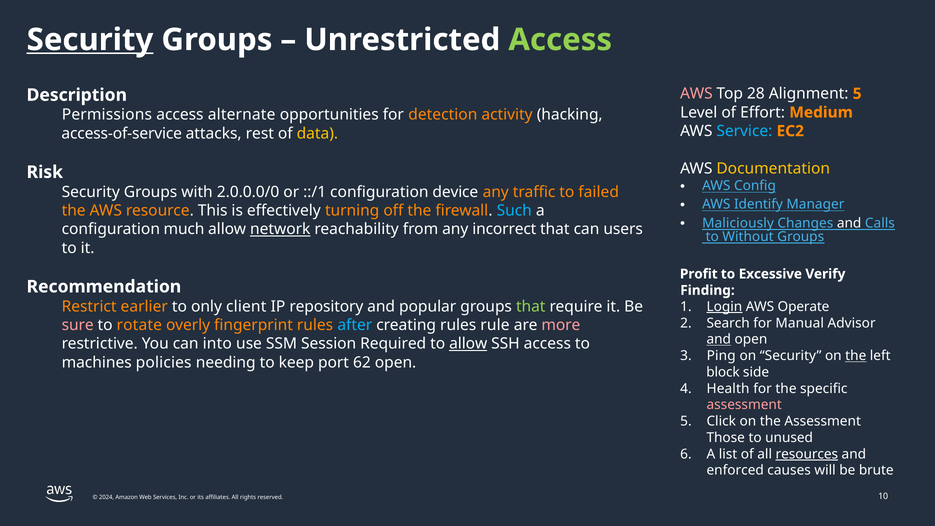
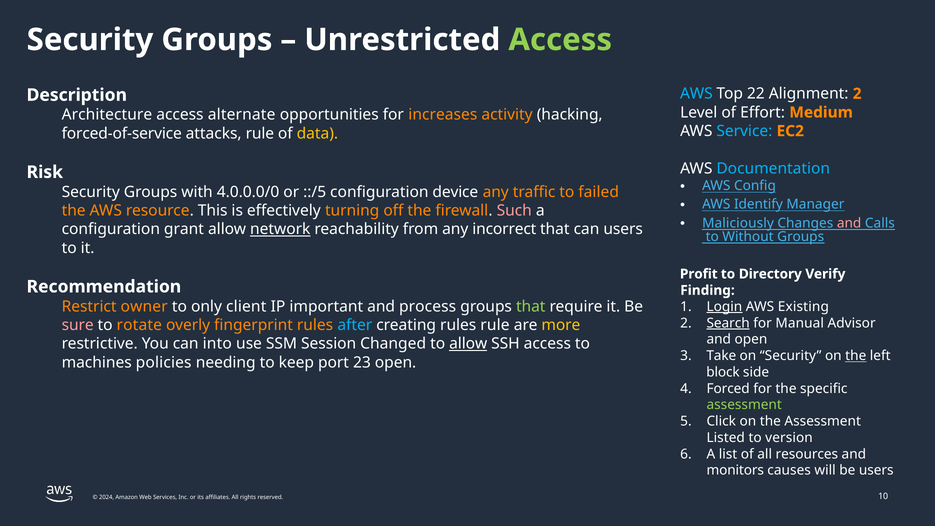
Security underline: present -> none (90, 40)
AWS colour: pink -> light blue (696, 94)
28: 28 -> 22 (756, 94)
Alignment 5: 5 -> 2 (857, 94)
Permissions: Permissions -> Architecture (107, 115)
detection: detection -> increases (443, 115)
access-of-service: access-of-service -> forced-of-service (122, 133)
attacks rest: rest -> rule (260, 133)
Documentation colour: yellow -> light blue (773, 168)
2.0.0.0/0: 2.0.0.0/0 -> 4.0.0.0/0 (248, 192)
::/1: ::/1 -> ::/5 (315, 192)
Such colour: light blue -> pink (514, 211)
and colour: white -> pink (849, 223)
much: much -> grant (184, 229)
Excessive: Excessive -> Directory (770, 274)
earlier: earlier -> owner (144, 306)
repository: repository -> important (326, 306)
popular: popular -> process (428, 306)
Operate: Operate -> Existing (803, 307)
Search underline: none -> present (728, 323)
more colour: pink -> yellow (561, 325)
and underline: present -> none (719, 339)
Required: Required -> Changed (393, 344)
Ping: Ping -> Take (721, 356)
62: 62 -> 23 (362, 362)
Health: Health -> Forced (728, 389)
assessment colour: pink -> light green (744, 405)
Those: Those -> Listed (726, 438)
unused: unused -> version (789, 438)
resources underline: present -> none (807, 454)
enforced: enforced -> monitors (735, 470)
be brute: brute -> users (876, 470)
